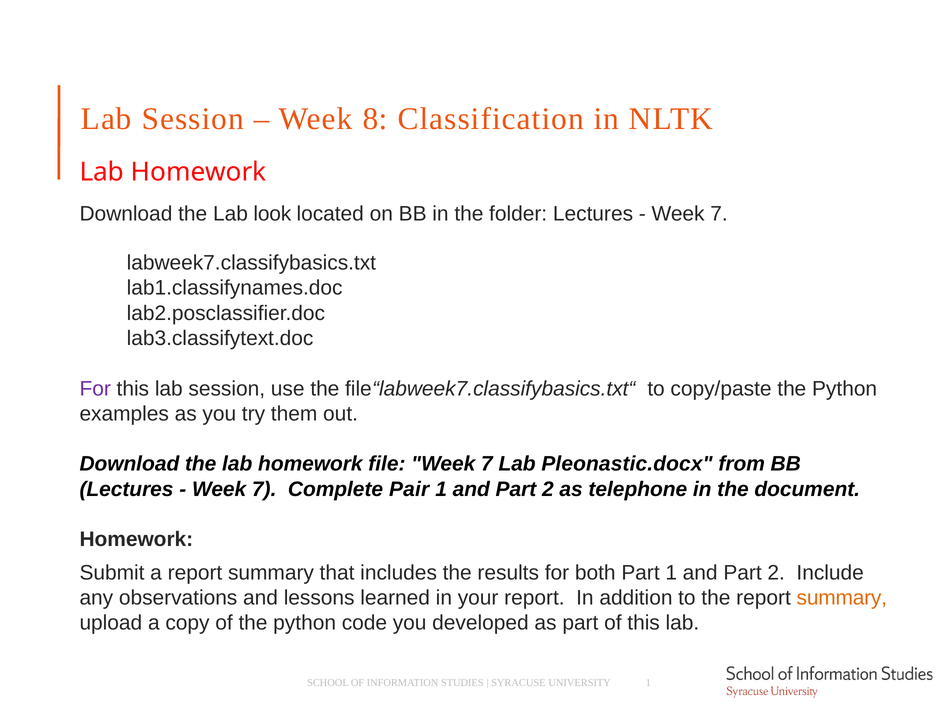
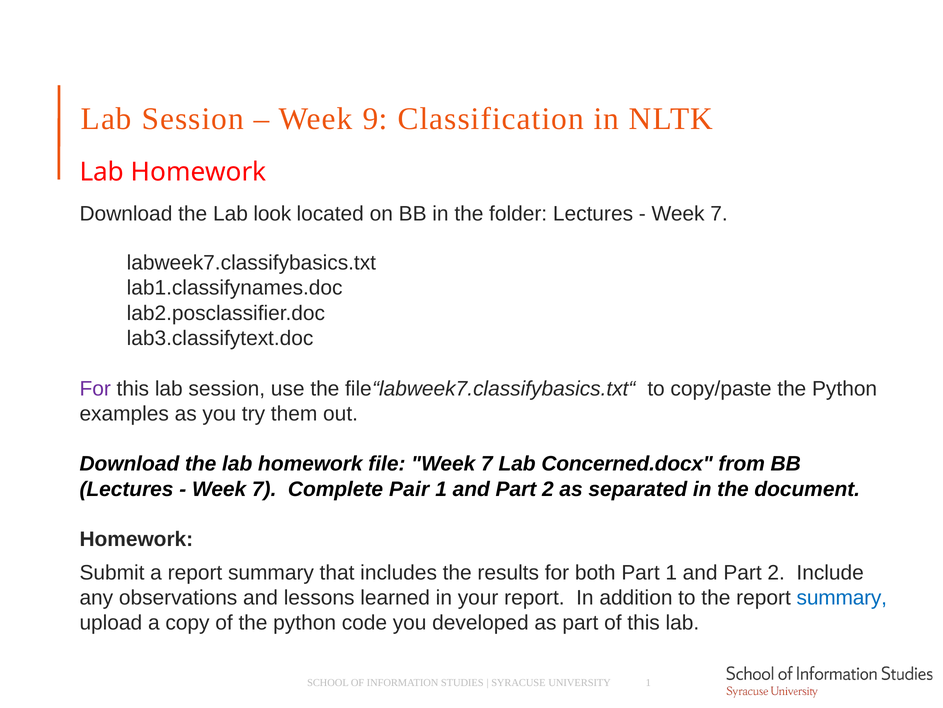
8: 8 -> 9 (375, 119)
Pleonastic.docx: Pleonastic.docx -> Concerned.docx (627, 464)
telephone: telephone -> separated (638, 489)
summary colour: orange -> blue (842, 597)
